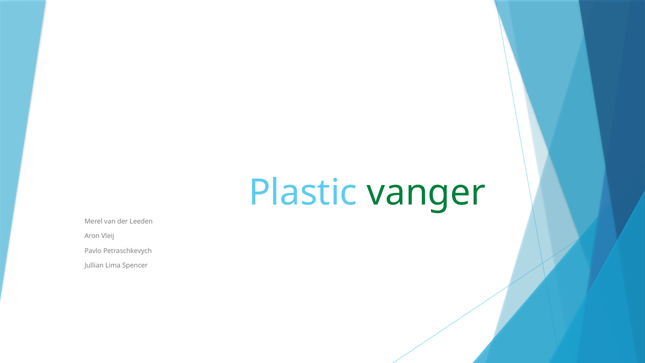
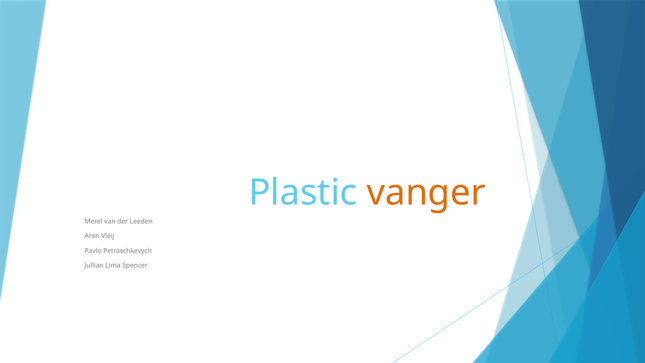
vanger colour: green -> orange (426, 193)
